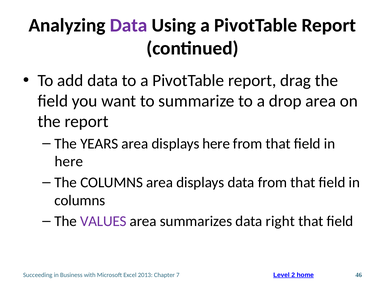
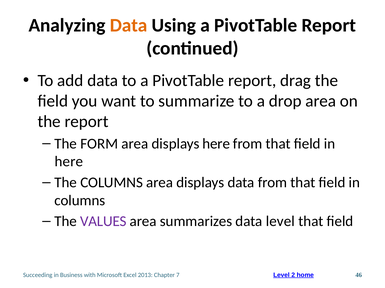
Data colour: purple -> orange (129, 25)
YEARS: YEARS -> FORM (99, 144)
data right: right -> level (280, 222)
